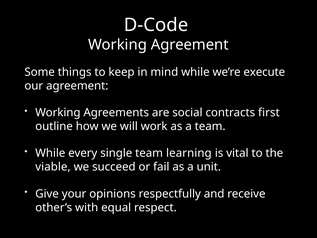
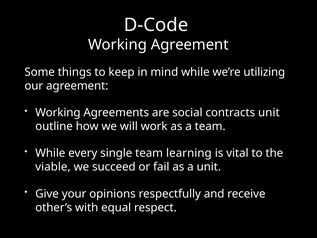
execute: execute -> utilizing (264, 72)
contracts first: first -> unit (269, 113)
